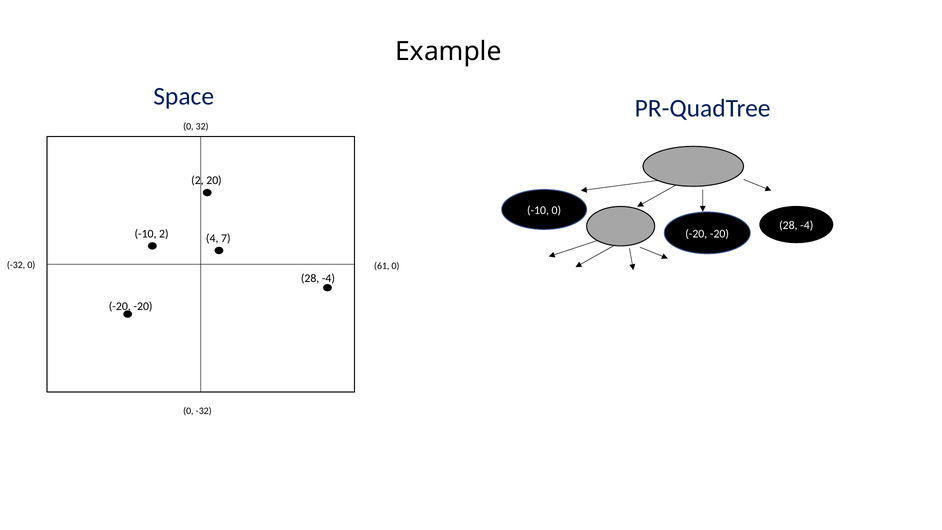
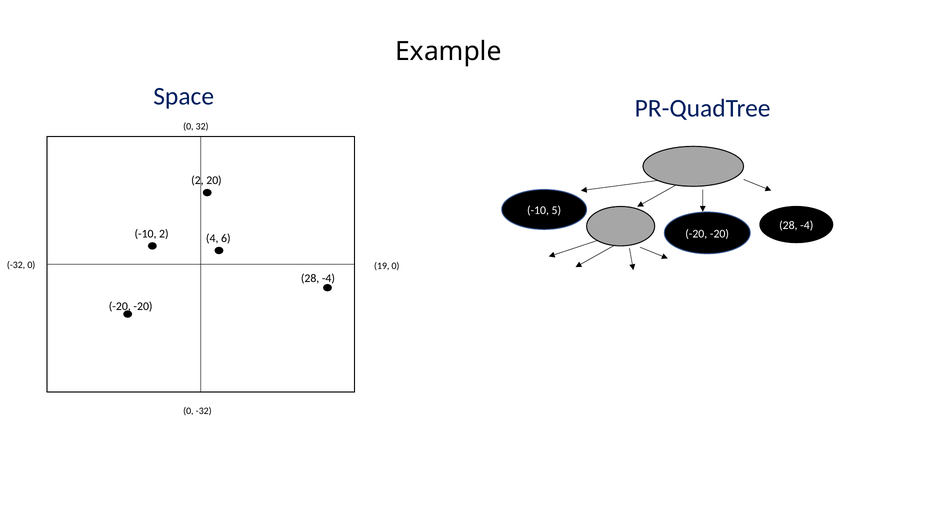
-10 0: 0 -> 5 (556, 210)
7: 7 -> 6 (226, 238)
61: 61 -> 19 (382, 266)
